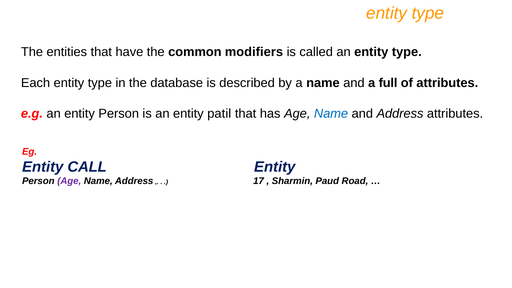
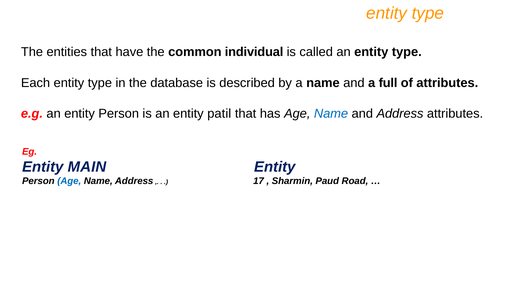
modifiers: modifiers -> individual (254, 52)
CALL: CALL -> MAIN (87, 167)
Age colour: purple -> blue (69, 181)
